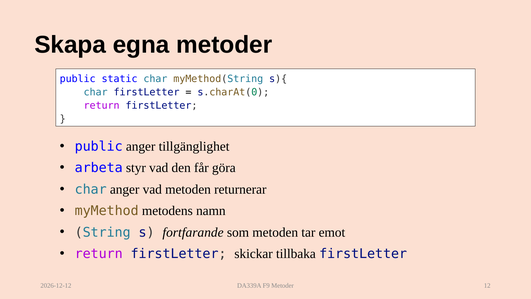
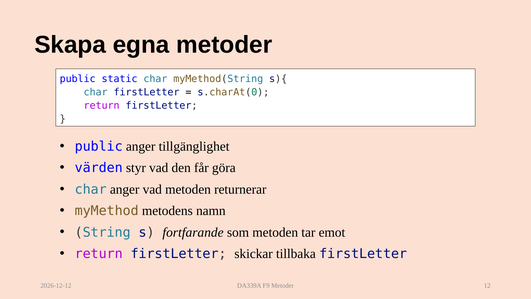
arbeta: arbeta -> värden (99, 168)
